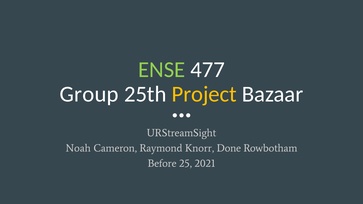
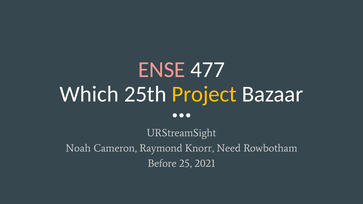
ENSE colour: light green -> pink (162, 70)
Group: Group -> Which (89, 94)
Done: Done -> Need (229, 148)
